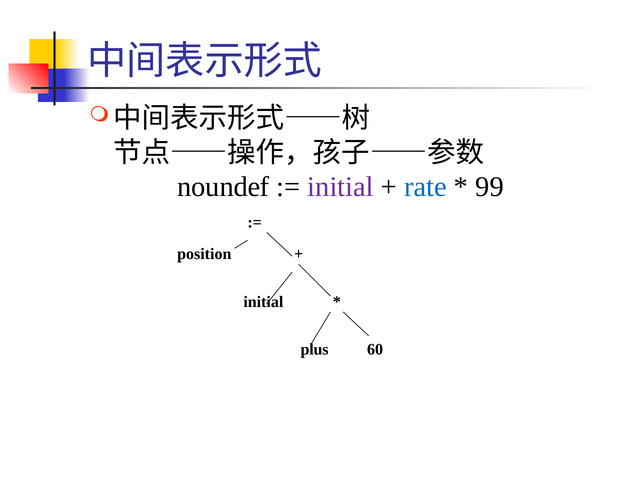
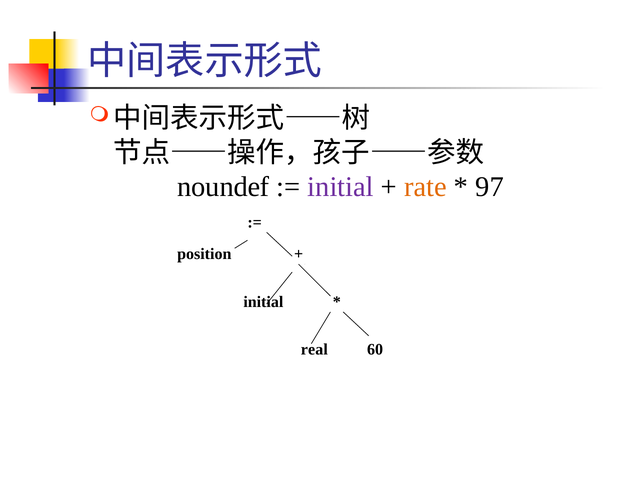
rate colour: blue -> orange (425, 187)
99: 99 -> 97 (490, 187)
plus: plus -> real (314, 350)
